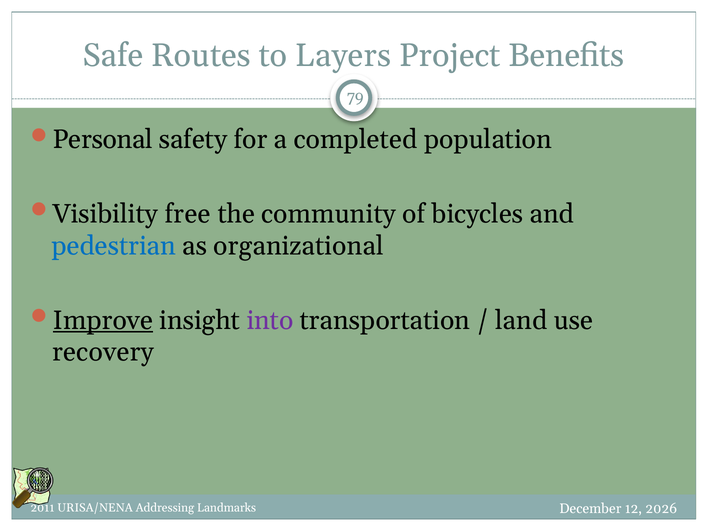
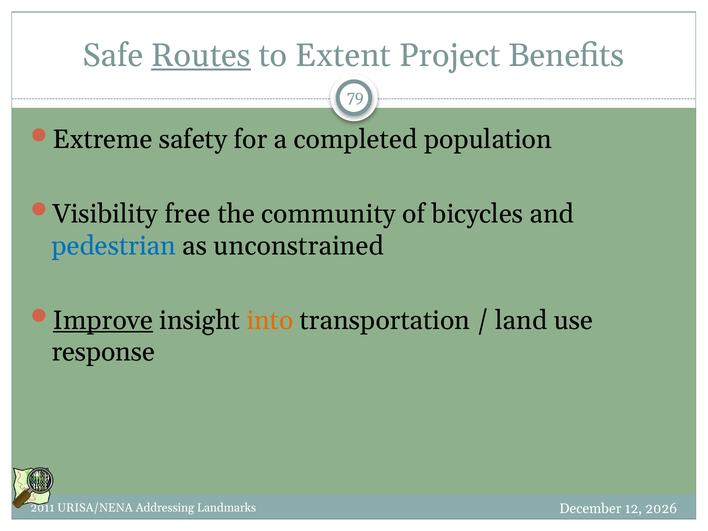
Routes underline: none -> present (201, 56)
Layers: Layers -> Extent (343, 56)
Personal: Personal -> Extreme (103, 140)
organizational: organizational -> unconstrained (299, 246)
into colour: purple -> orange (270, 320)
recovery: recovery -> response (103, 352)
